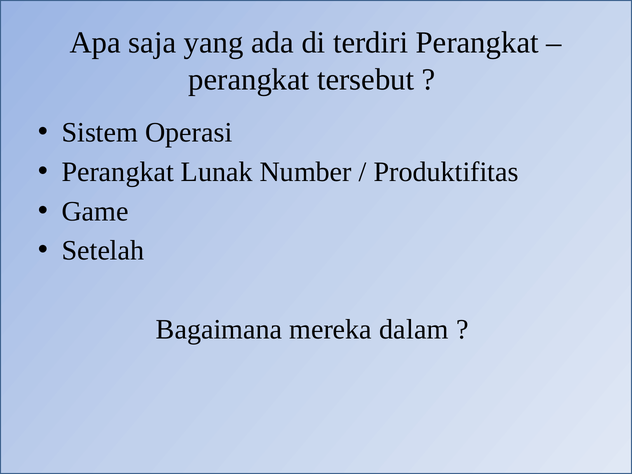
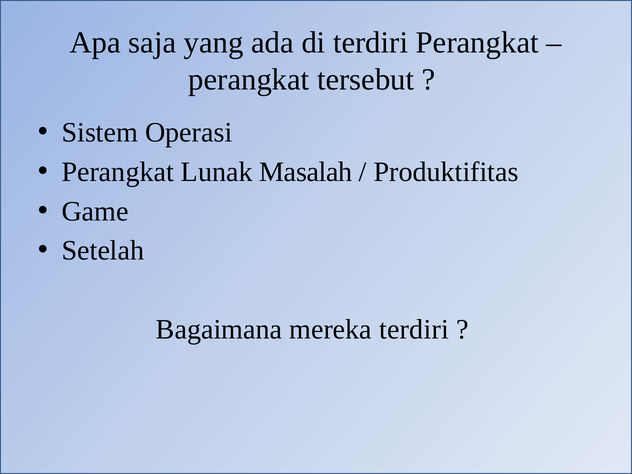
Number: Number -> Masalah (306, 172)
mereka dalam: dalam -> terdiri (414, 329)
